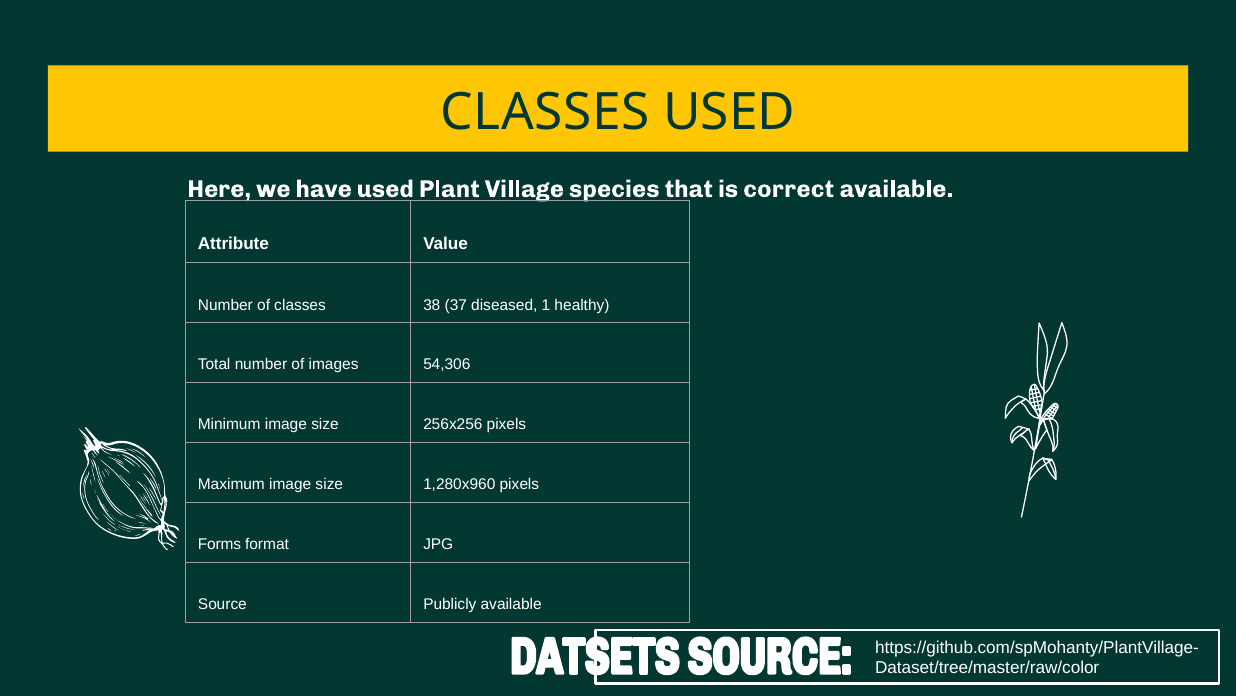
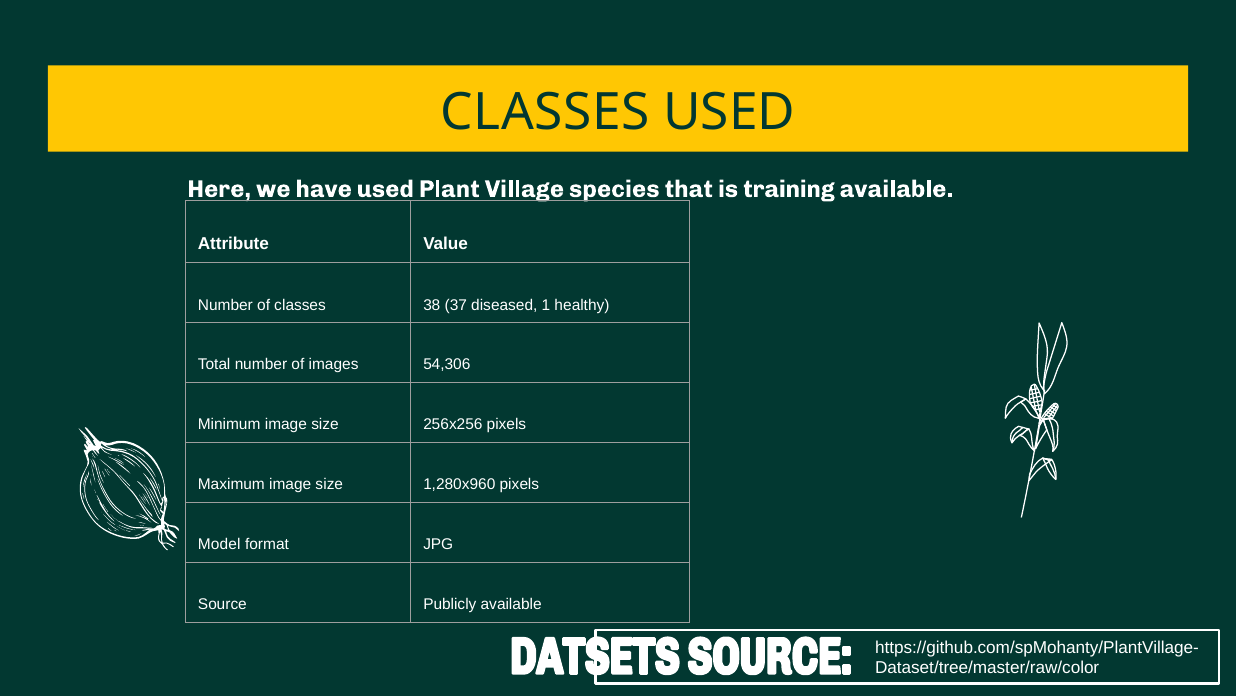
correct: correct -> training (789, 189)
Forms: Forms -> Model (219, 544)
